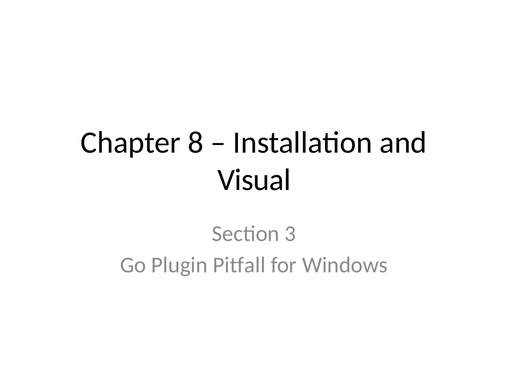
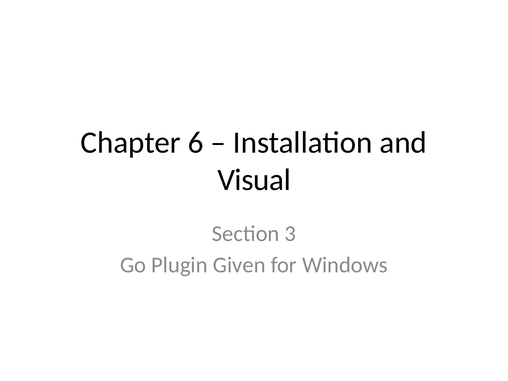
8: 8 -> 6 (196, 143)
Pitfall: Pitfall -> Given (239, 265)
